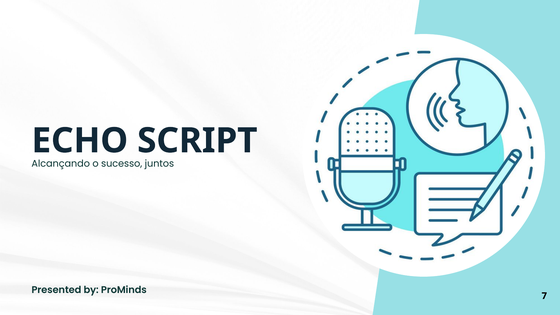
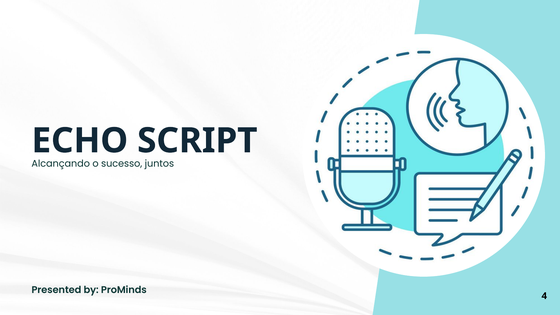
7: 7 -> 4 (544, 296)
